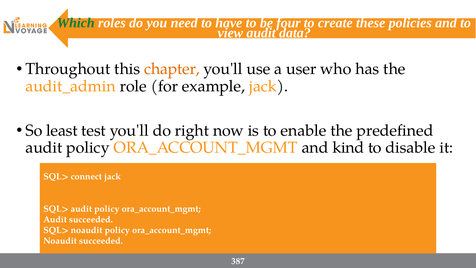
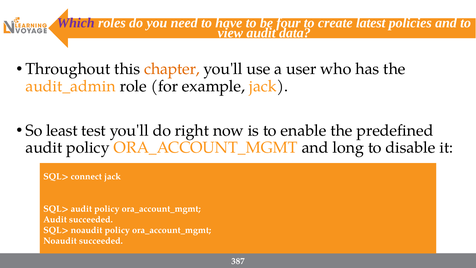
Which colour: green -> purple (76, 23)
these: these -> latest (371, 23)
kind: kind -> long (348, 148)
